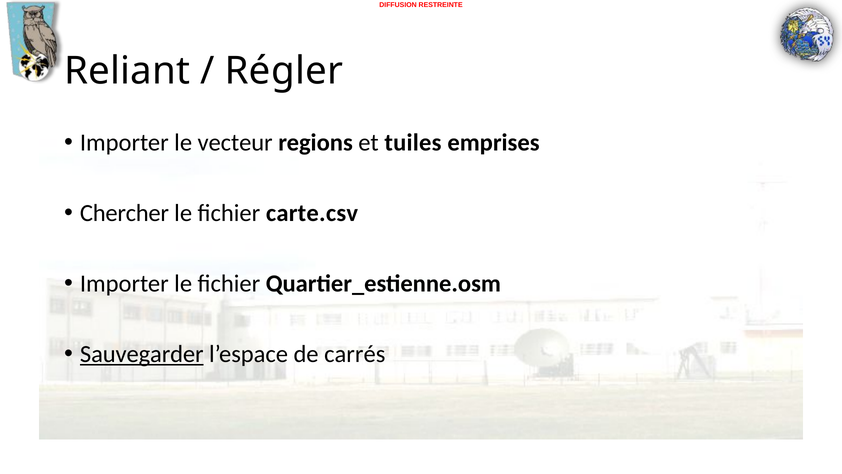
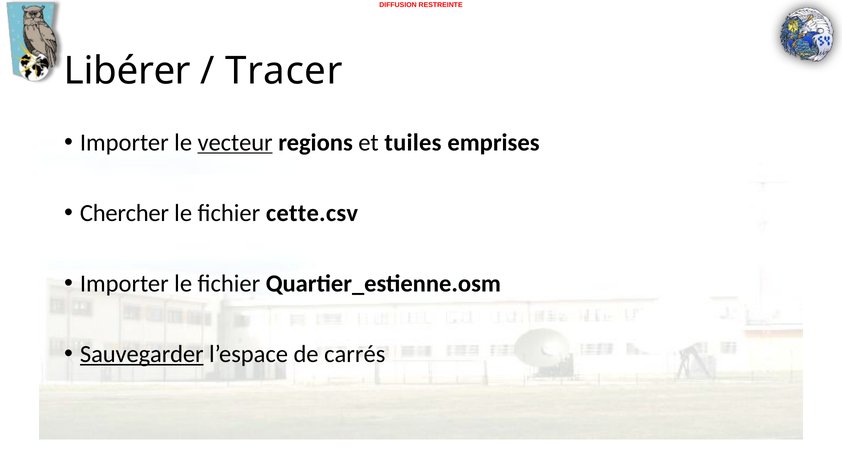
Reliant: Reliant -> Libérer (127, 71)
Régler: Régler -> Tracer (284, 71)
vecteur underline: none -> present (235, 142)
carte.csv: carte.csv -> cette.csv (312, 213)
